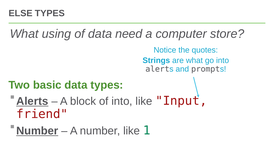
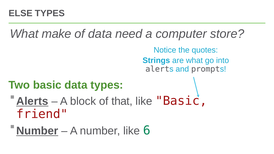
using: using -> make (57, 34)
of into: into -> that (122, 101)
like Input: Input -> Basic (181, 101)
1: 1 -> 6 (147, 131)
